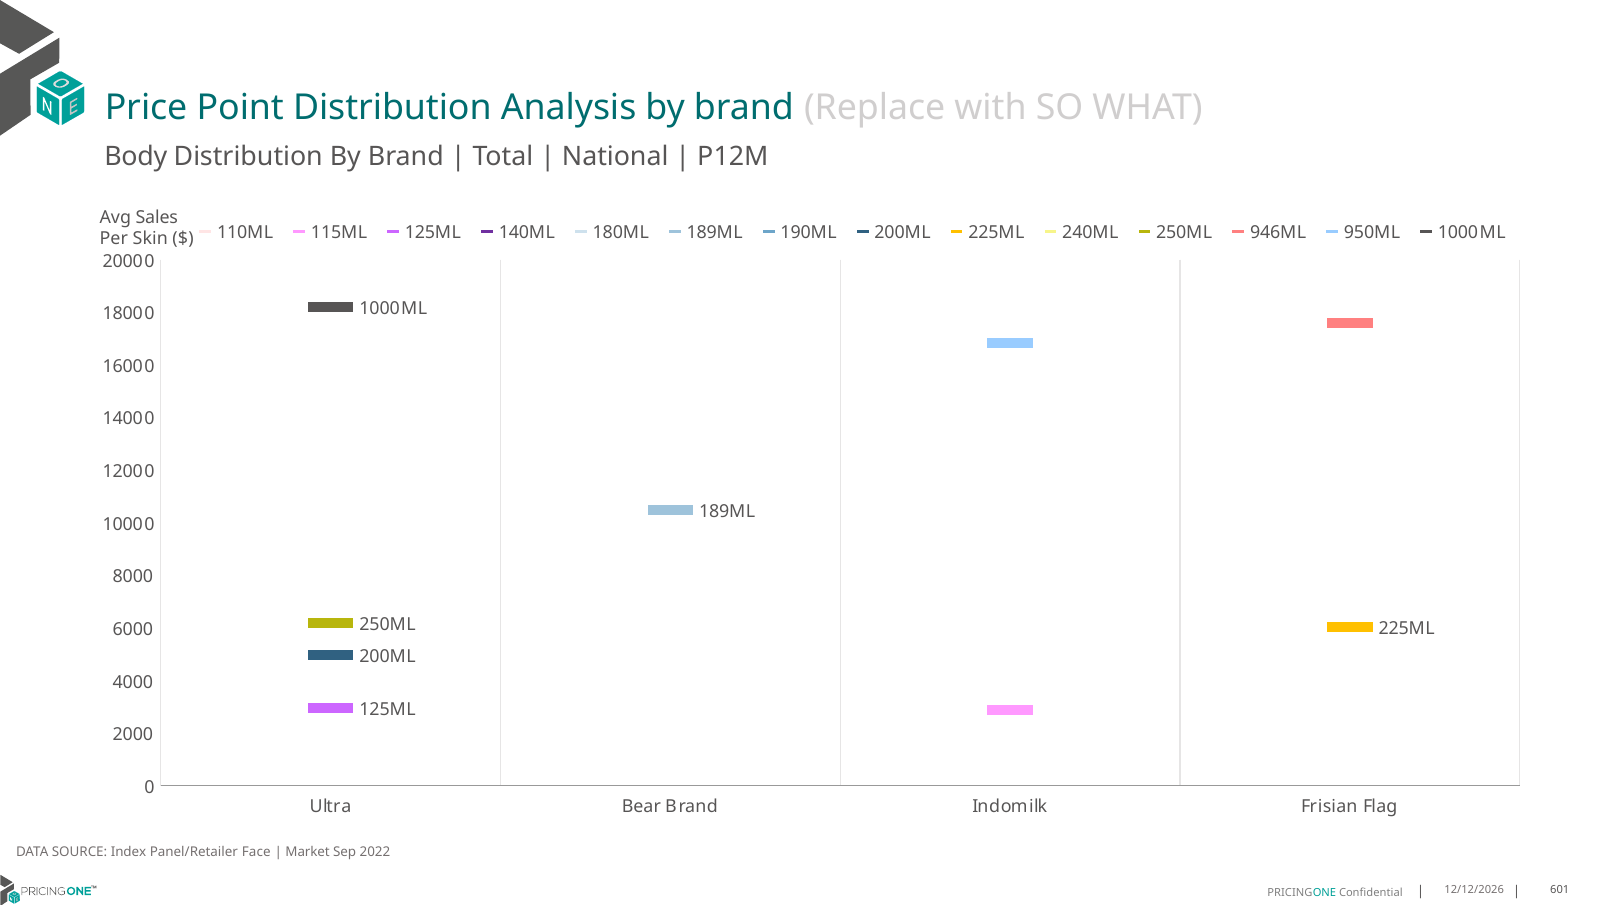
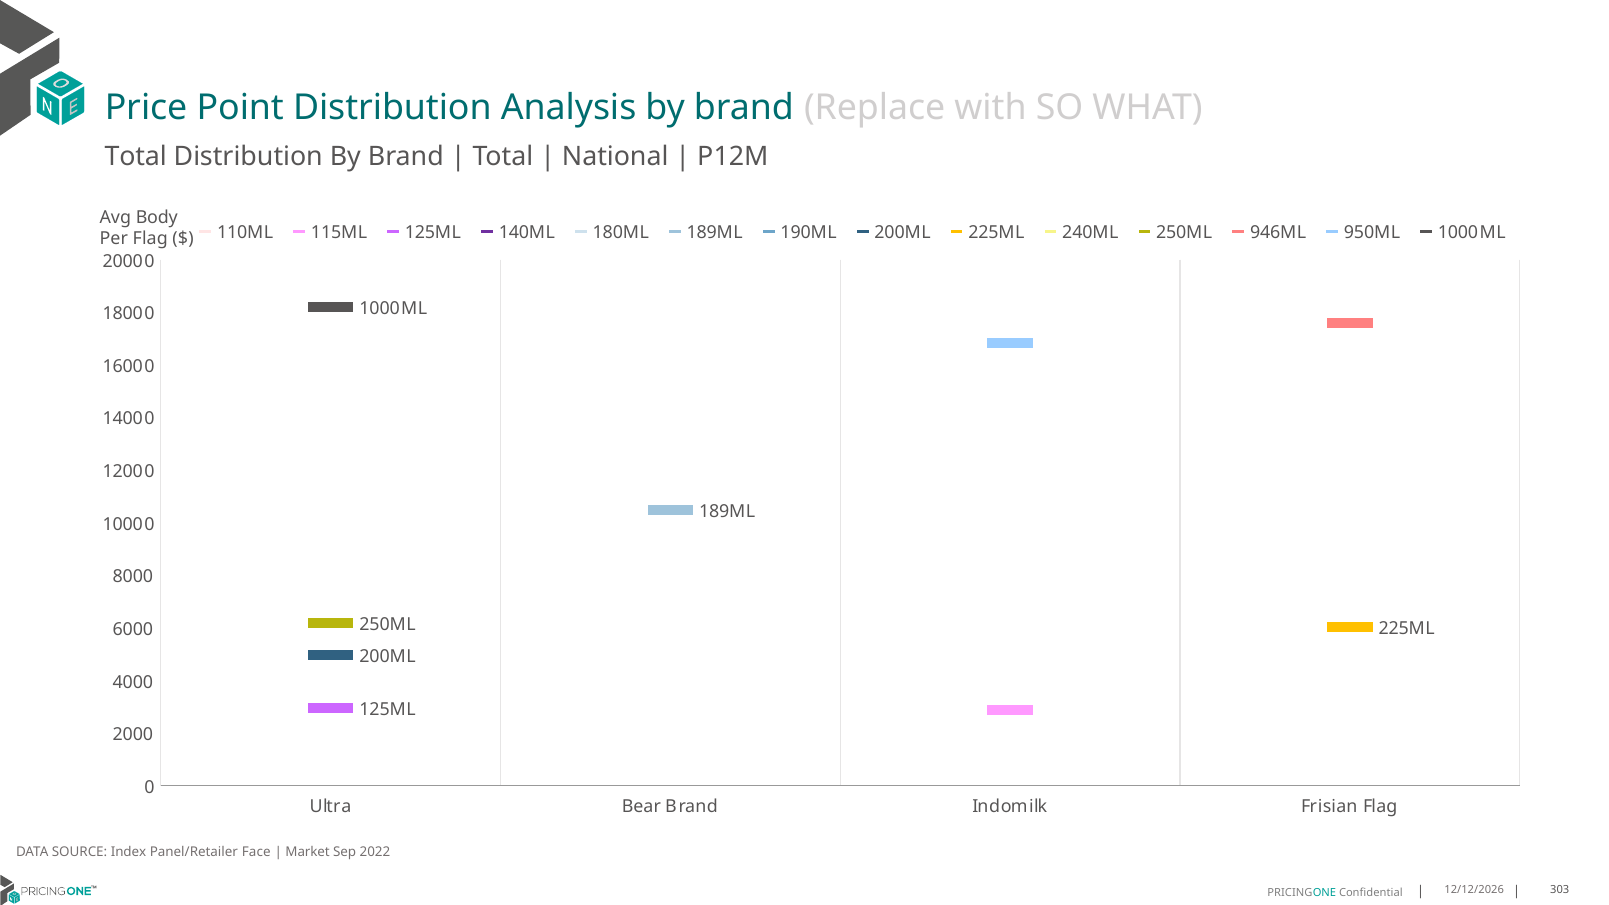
Body: Body -> Total (136, 157)
Sales: Sales -> Body (157, 217)
Per Skin: Skin -> Flag (150, 239)
601: 601 -> 303 (1560, 890)
